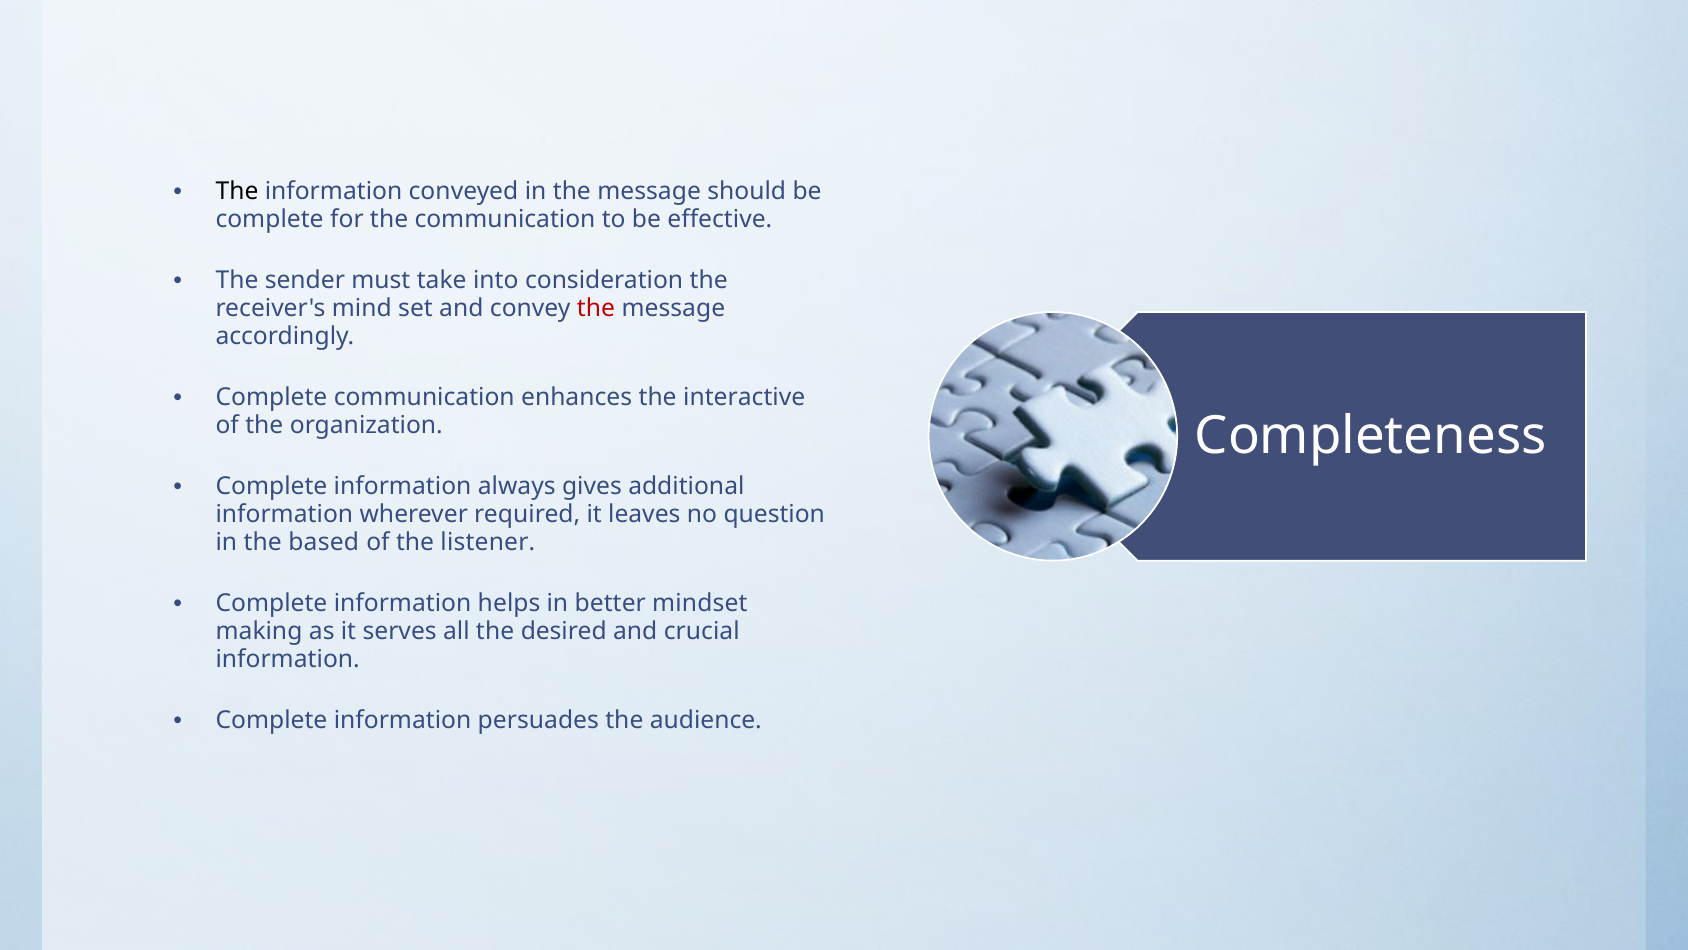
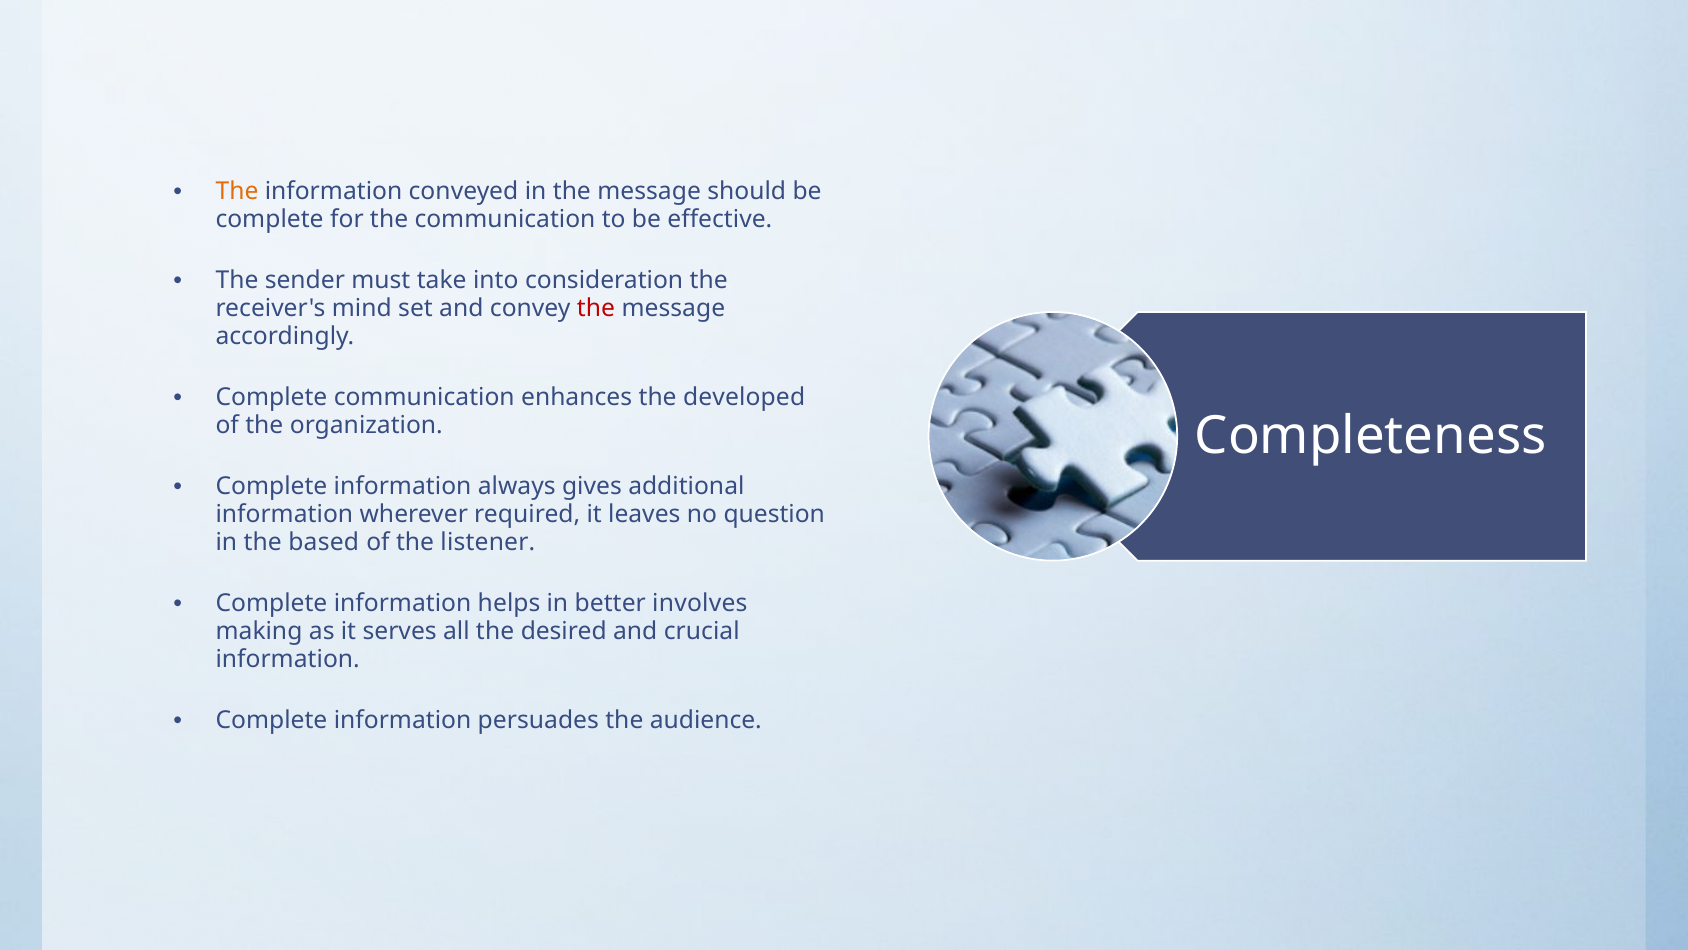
The colour: black -> orange (237, 192)
interactive: interactive -> developed (744, 398)
mindset: mindset -> involves (700, 604)
